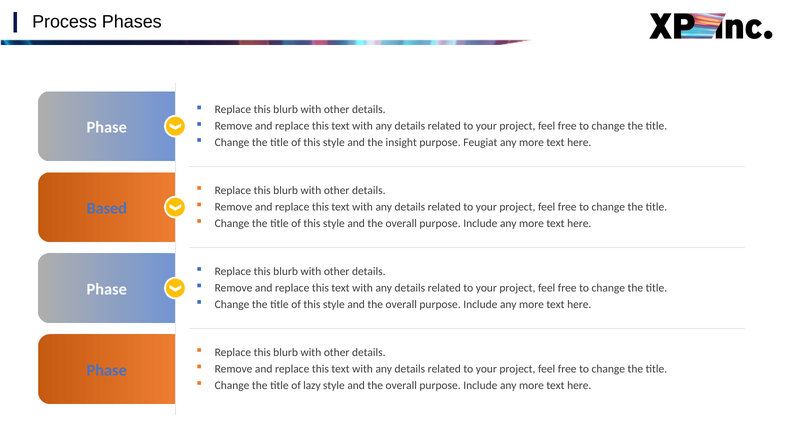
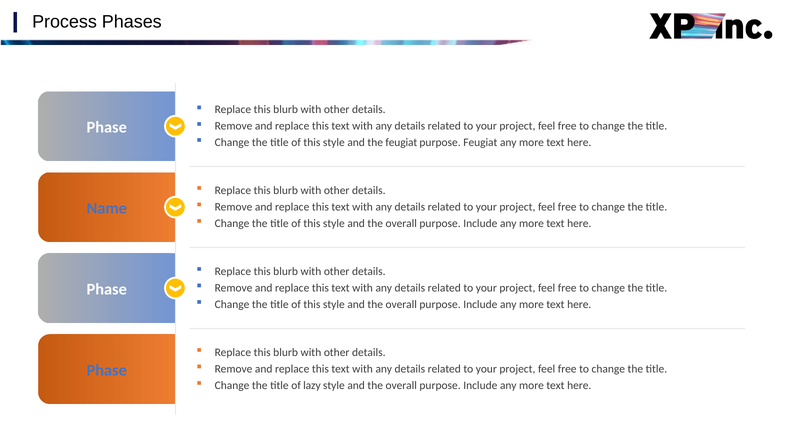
the insight: insight -> feugiat (401, 143)
Based: Based -> Name (107, 209)
